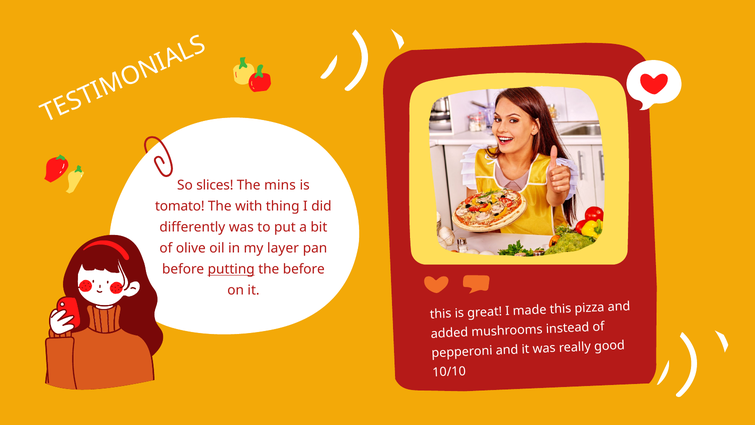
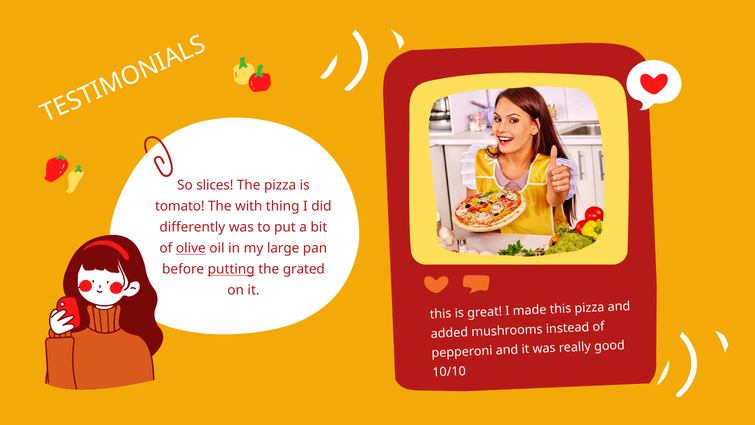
The mins: mins -> pizza (280, 185)
olive underline: none -> present (191, 248)
layer: layer -> large (283, 248)
the before: before -> grated (304, 269)
